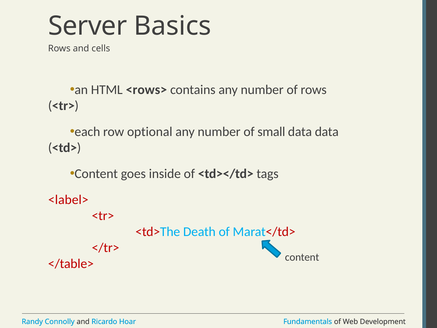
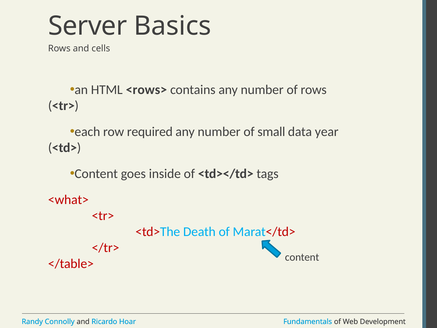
optional: optional -> required (150, 132)
data data: data -> year (327, 132)
<label>: <label> -> <what> (68, 200)
